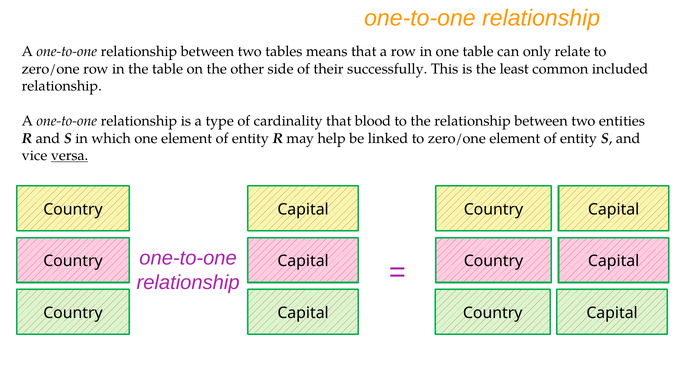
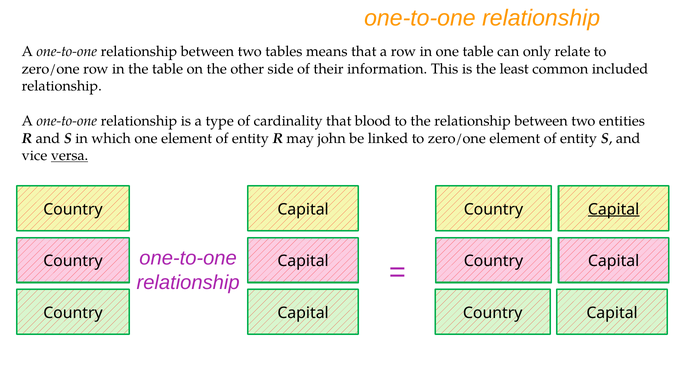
successfully: successfully -> information (387, 69)
help: help -> john (332, 138)
Capital underline: none -> present (614, 210)
